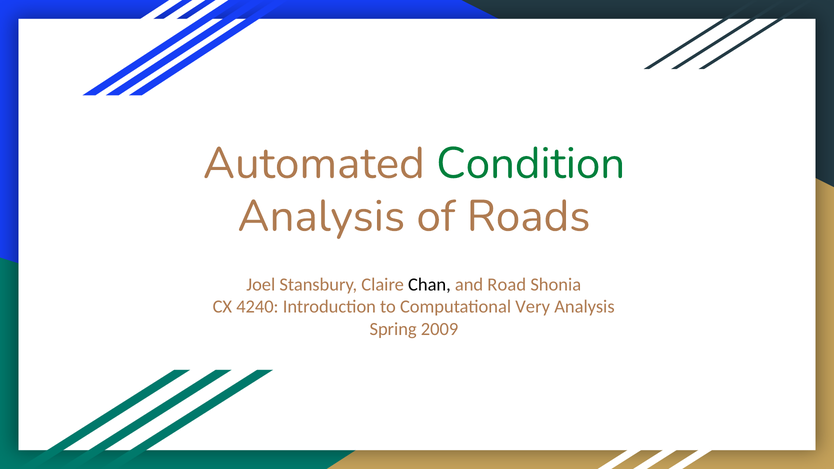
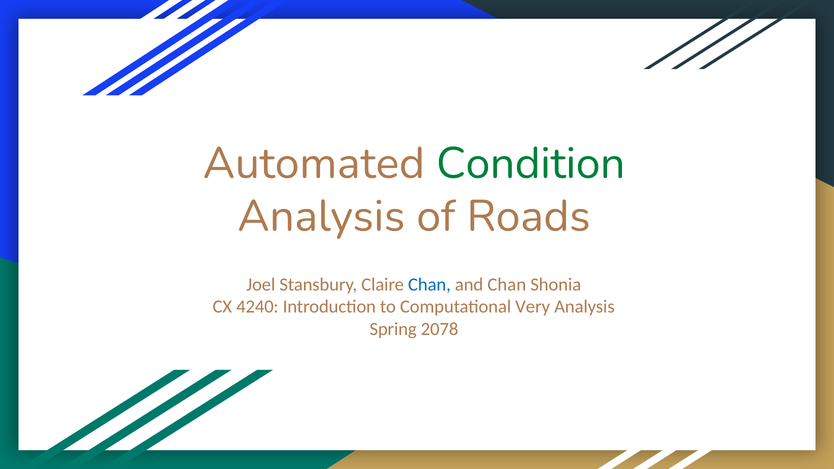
Chan colour: black -> blue (429, 285)
and Road: Road -> Chan (507, 285)
2009: 2009 -> 2078 (440, 329)
